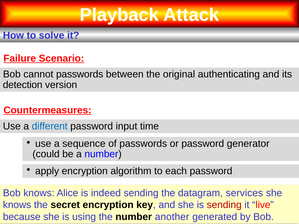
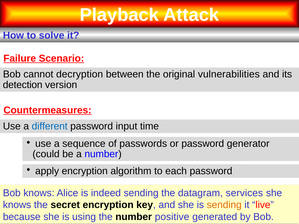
cannot passwords: passwords -> decryption (80, 74)
authenticating: authenticating -> vulnerabilities (229, 74)
sending colour: red -> orange (224, 205)
another: another -> positive (172, 217)
